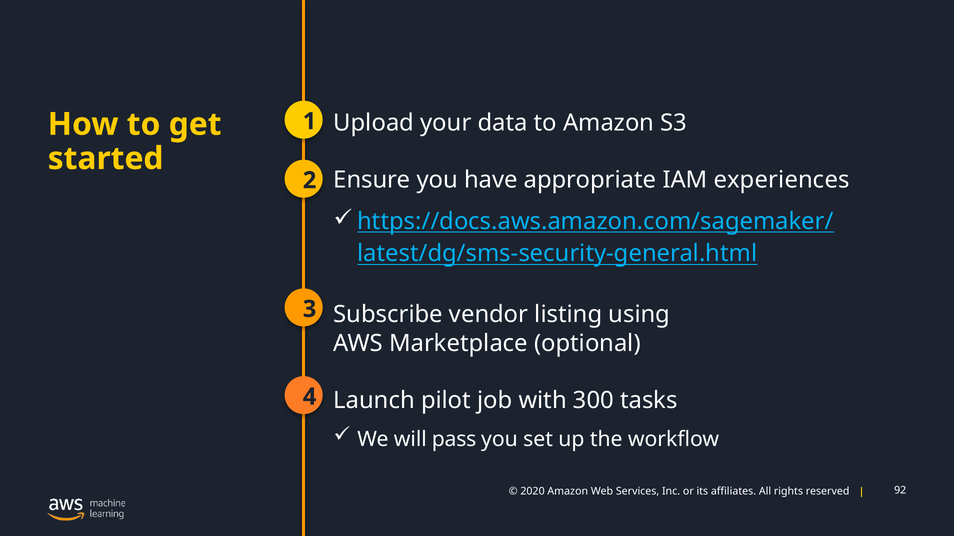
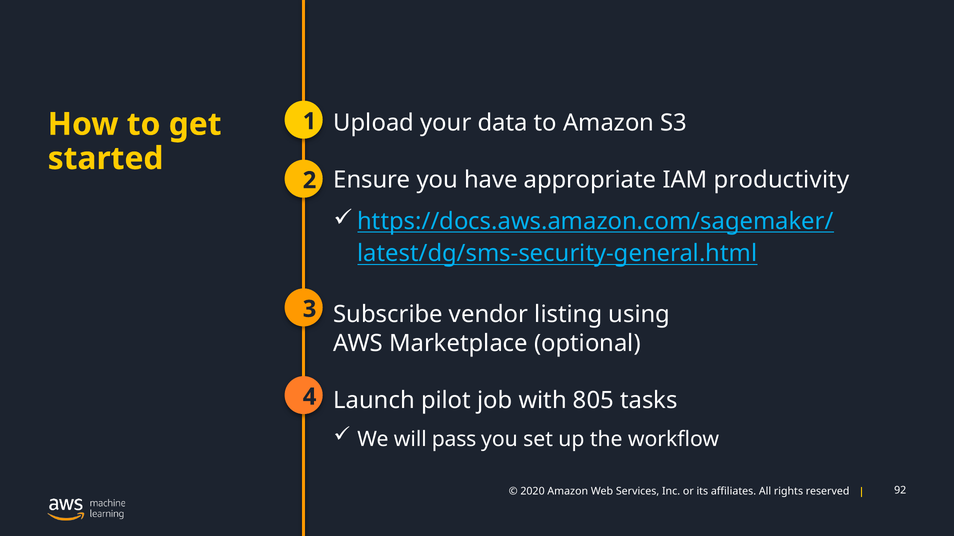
experiences: experiences -> productivity (782, 180)
300: 300 -> 805 (593, 401)
